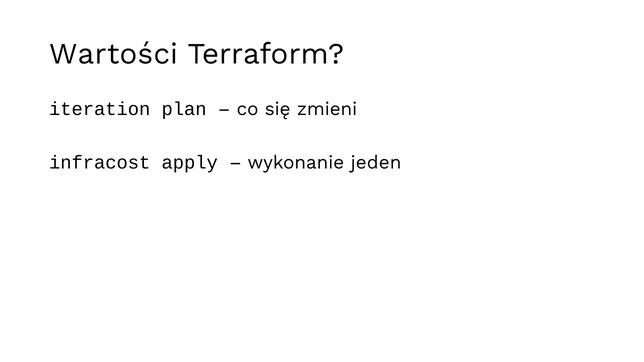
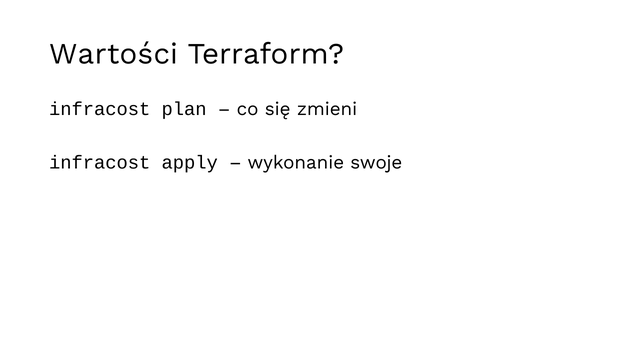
iteration: iteration -> infracost (100, 109)
jeden: jeden -> swoje (376, 163)
